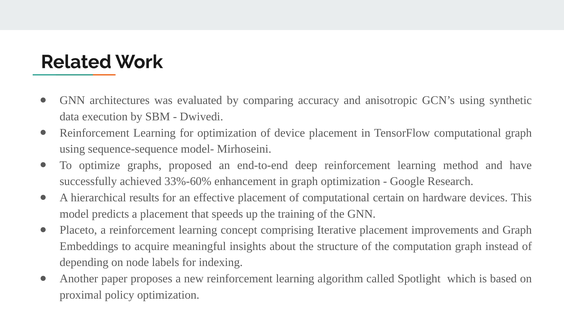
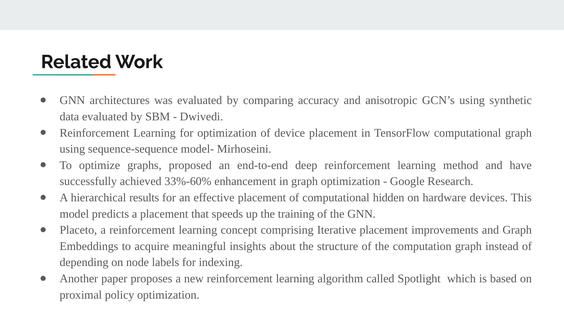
data execution: execution -> evaluated (105, 117)
certain: certain -> hidden (389, 198)
